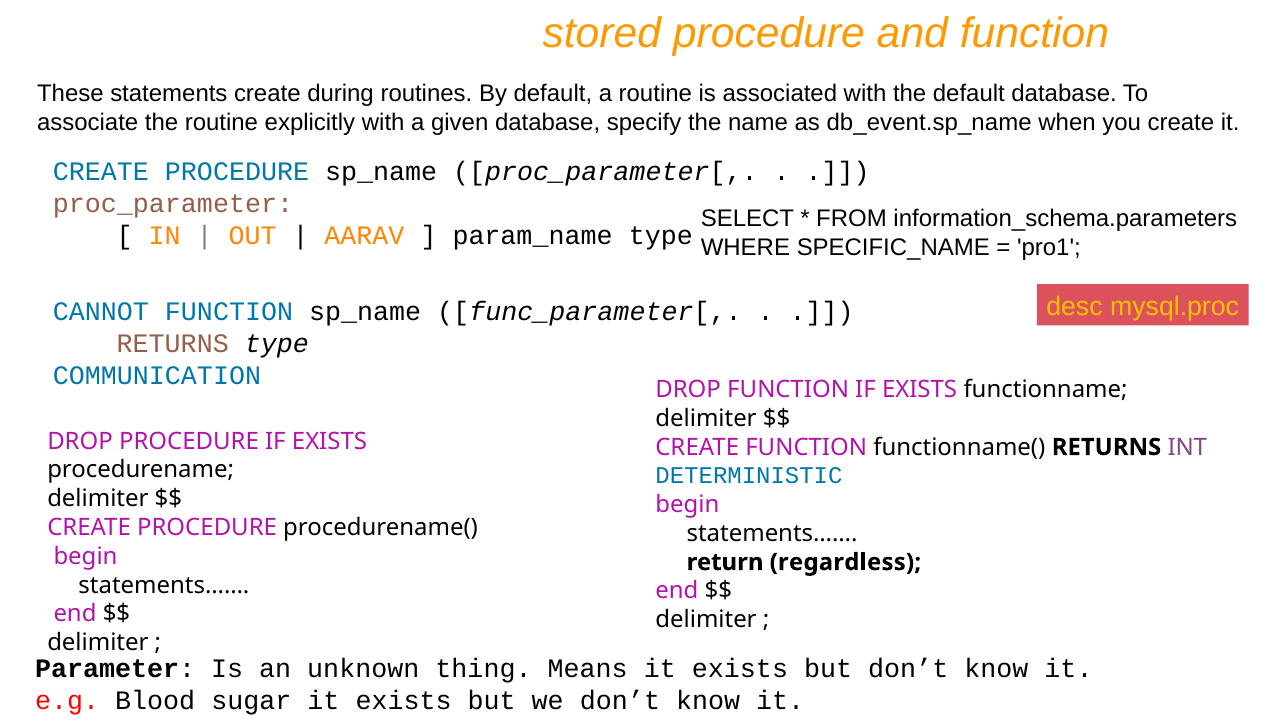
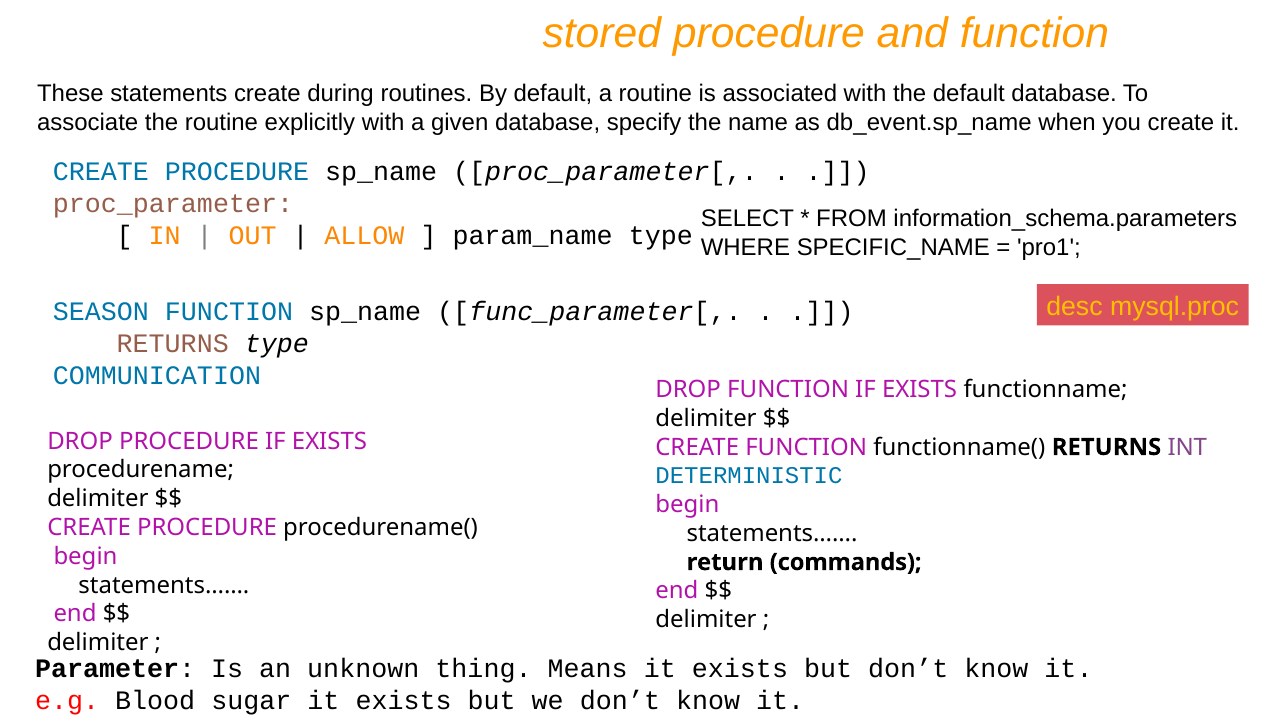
AARAV: AARAV -> ALLOW (364, 235)
CANNOT: CANNOT -> SEASON (101, 312)
regardless: regardless -> commands (846, 563)
